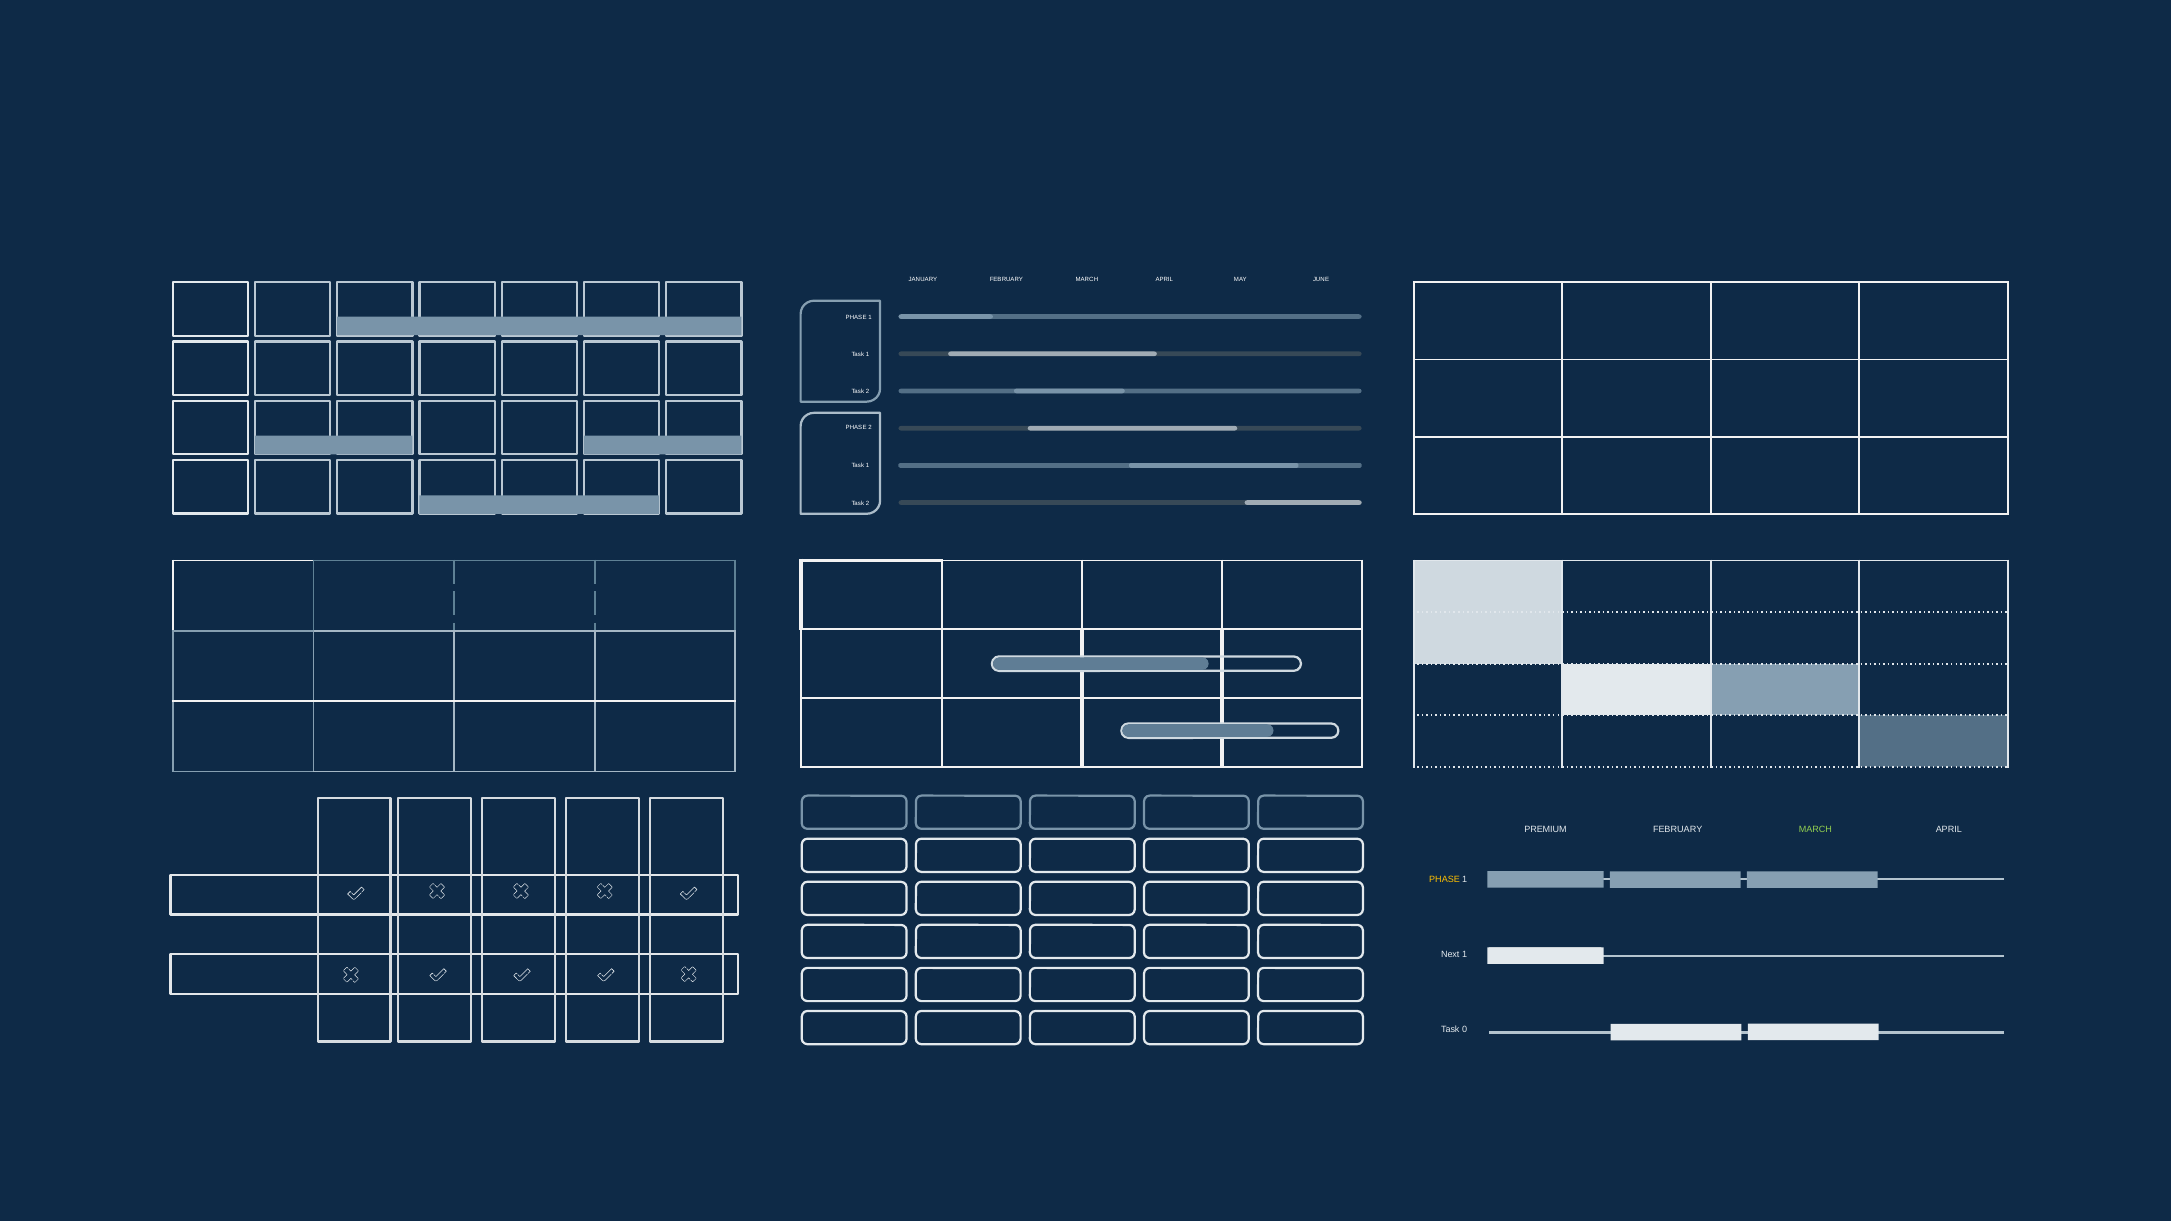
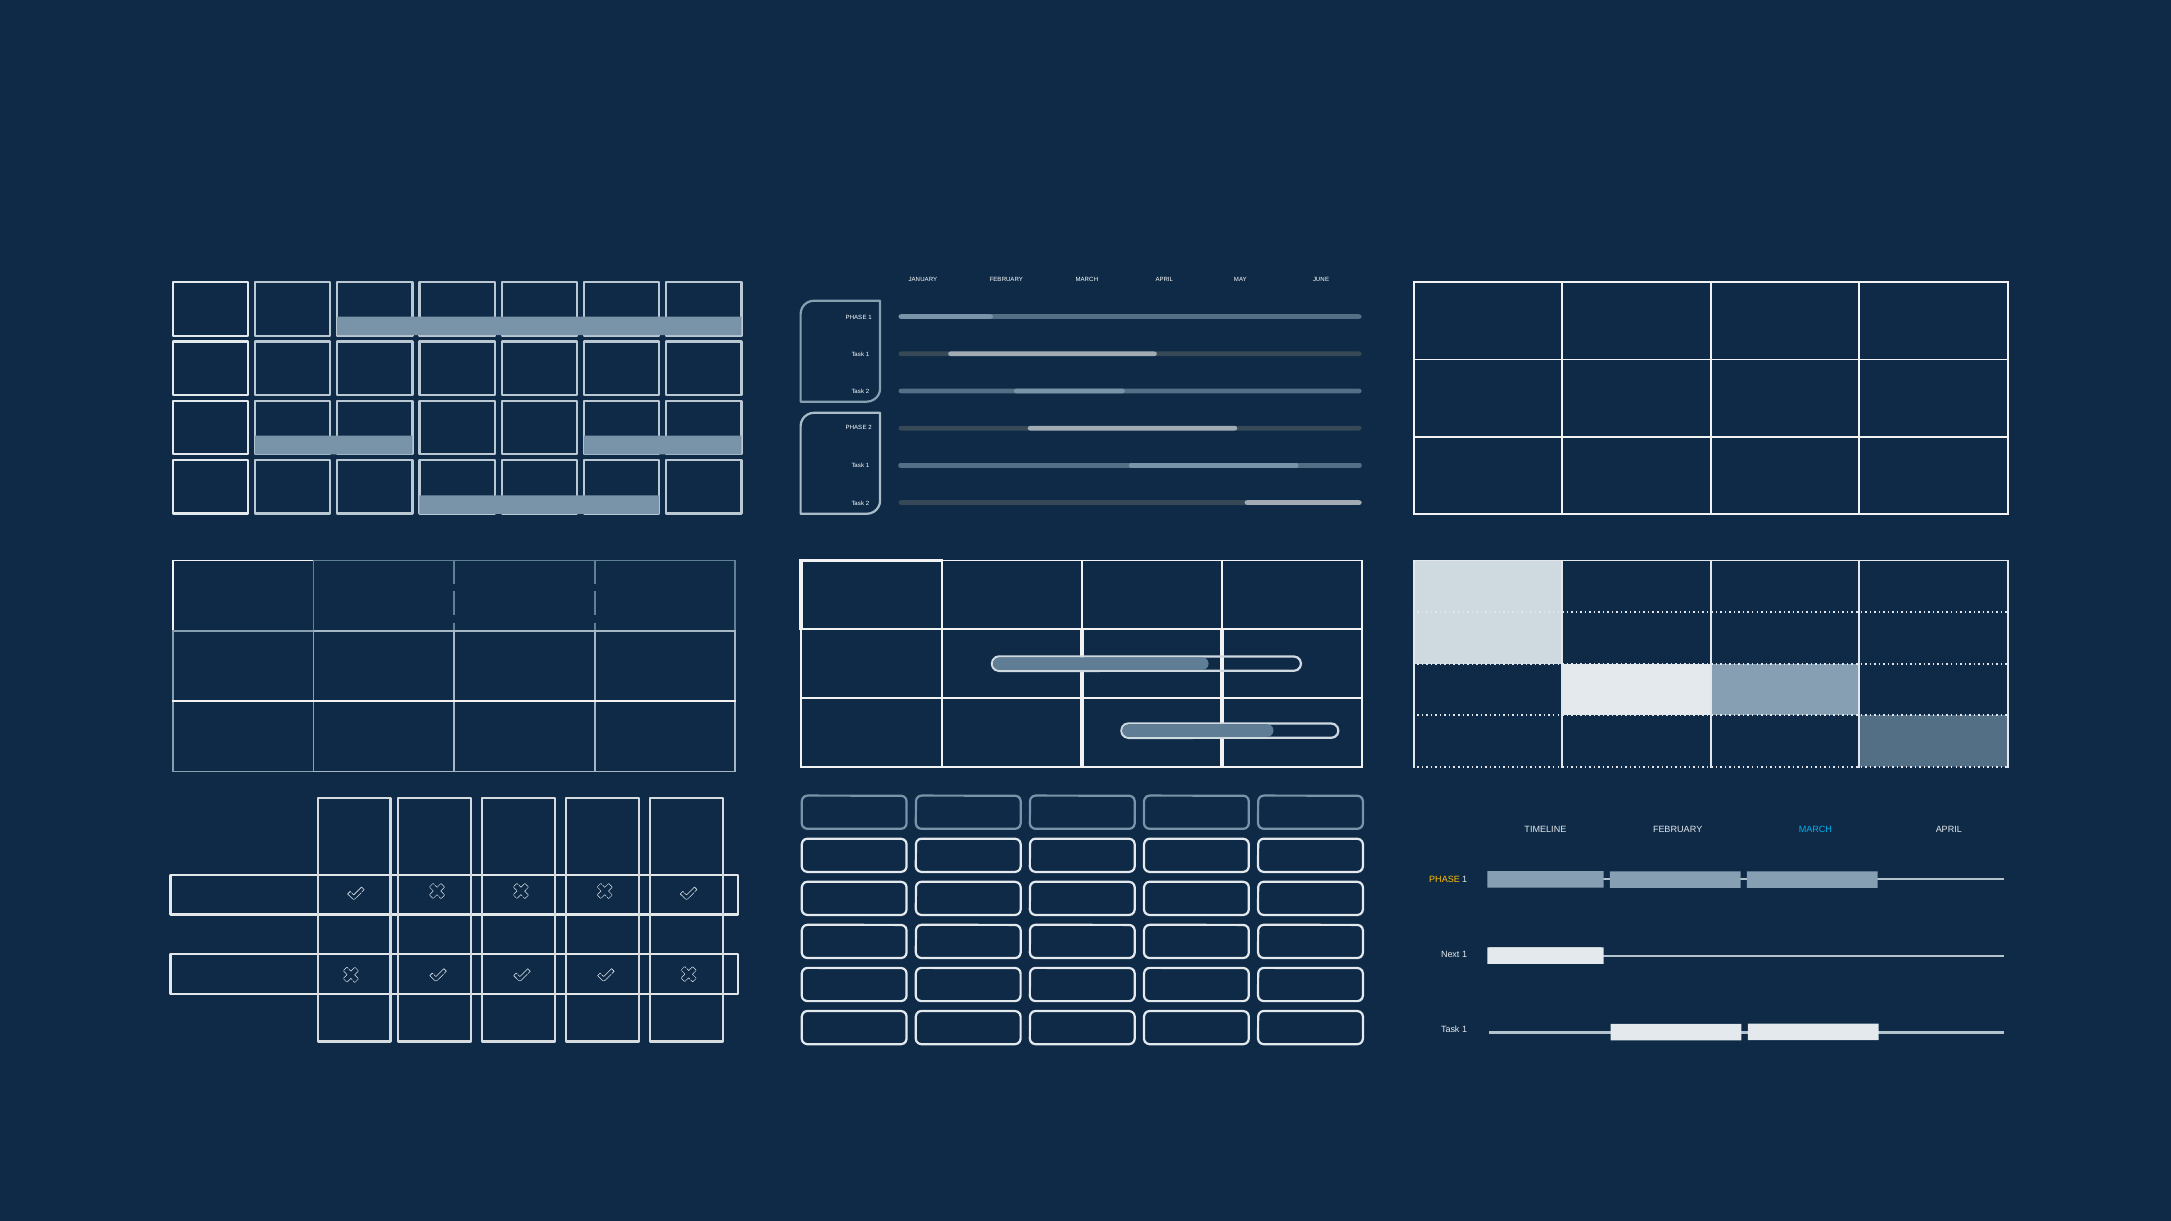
PREMIUM: PREMIUM -> TIMELINE (1545, 830)
MARCH colour: light green -> light blue (1815, 830)
0: 0 -> 1 (1465, 1030)
